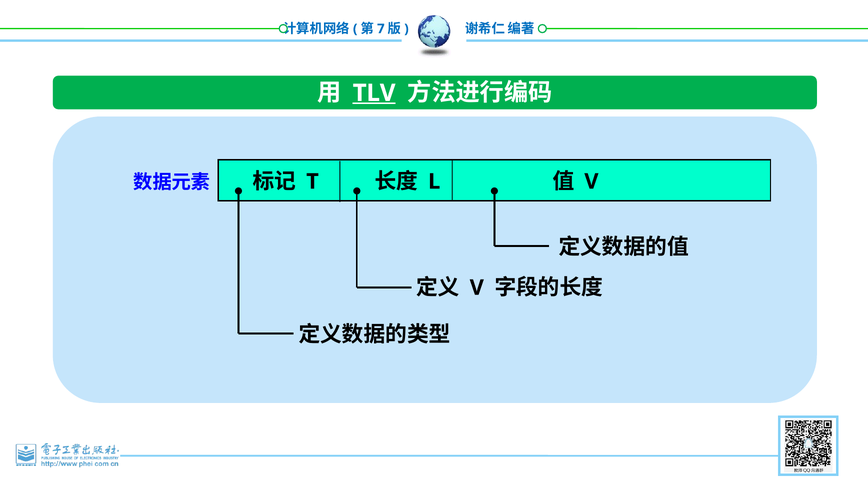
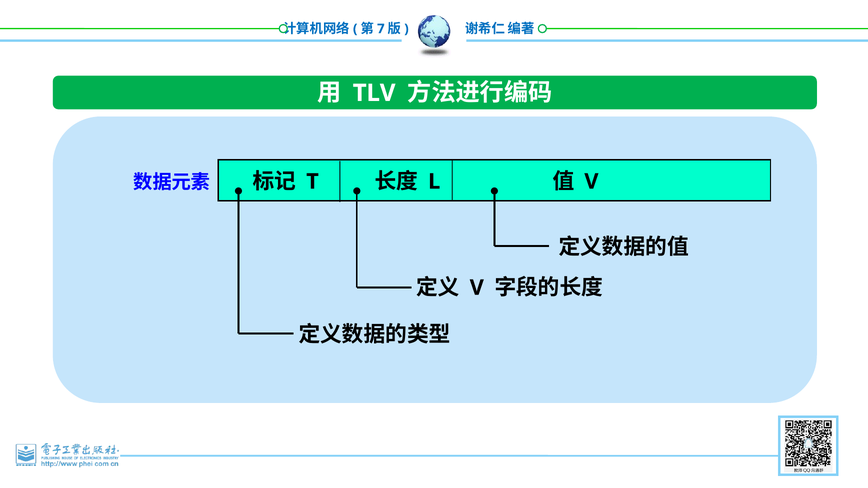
TLV underline: present -> none (374, 93)
